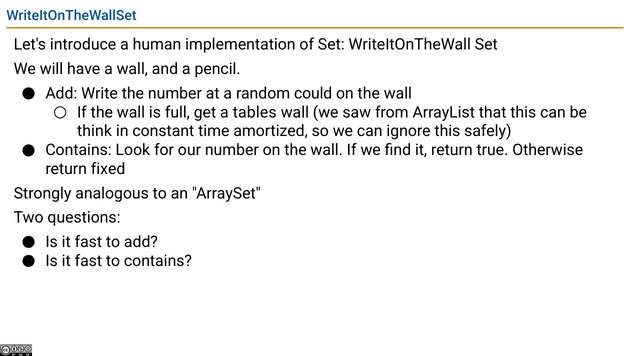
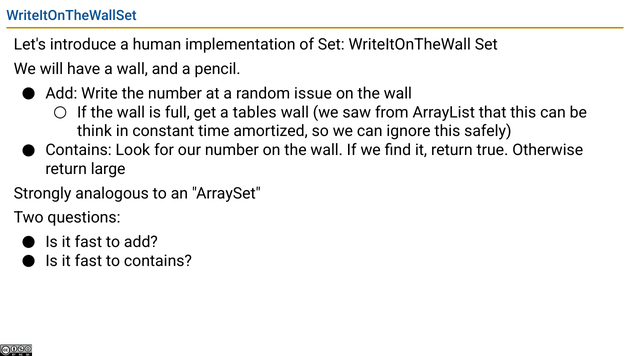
could: could -> issue (313, 93)
fixed: fixed -> large (108, 169)
